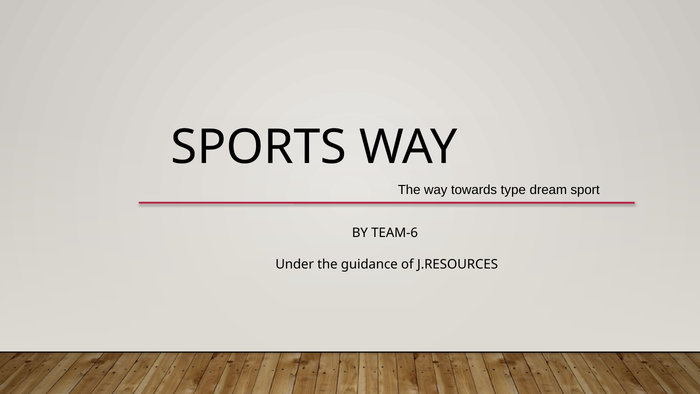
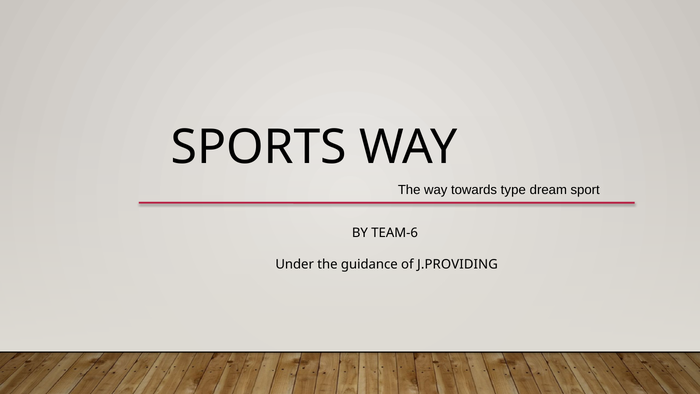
J.RESOURCES: J.RESOURCES -> J.PROVIDING (458, 264)
